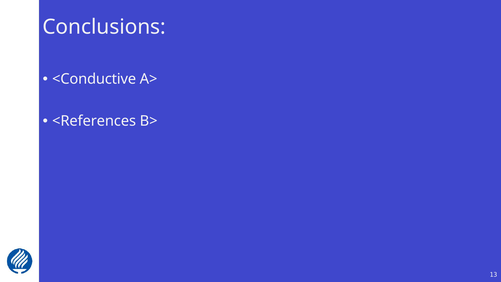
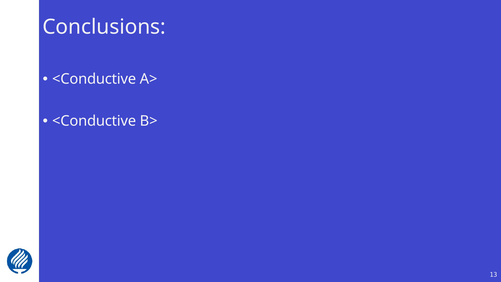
<References: <References -> <Conductive (94, 121)
